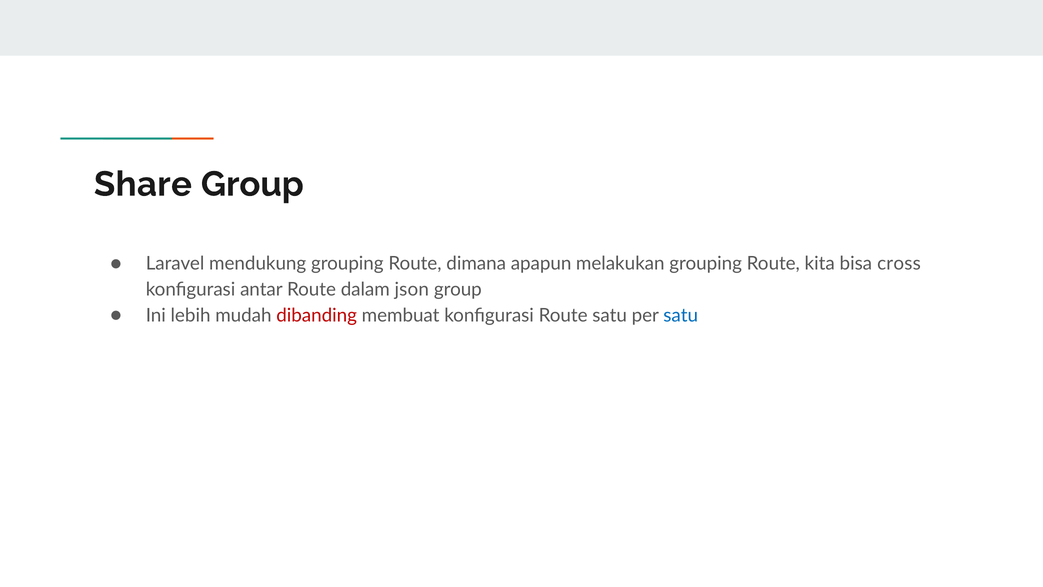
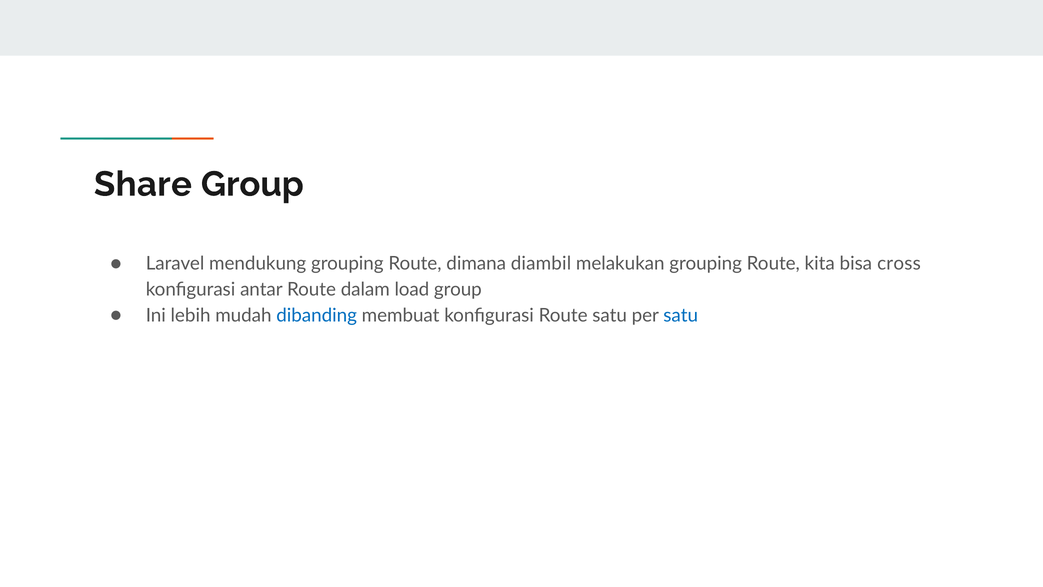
apapun: apapun -> diambil (541, 263)
json: json -> load (412, 289)
dibanding colour: red -> blue (317, 315)
